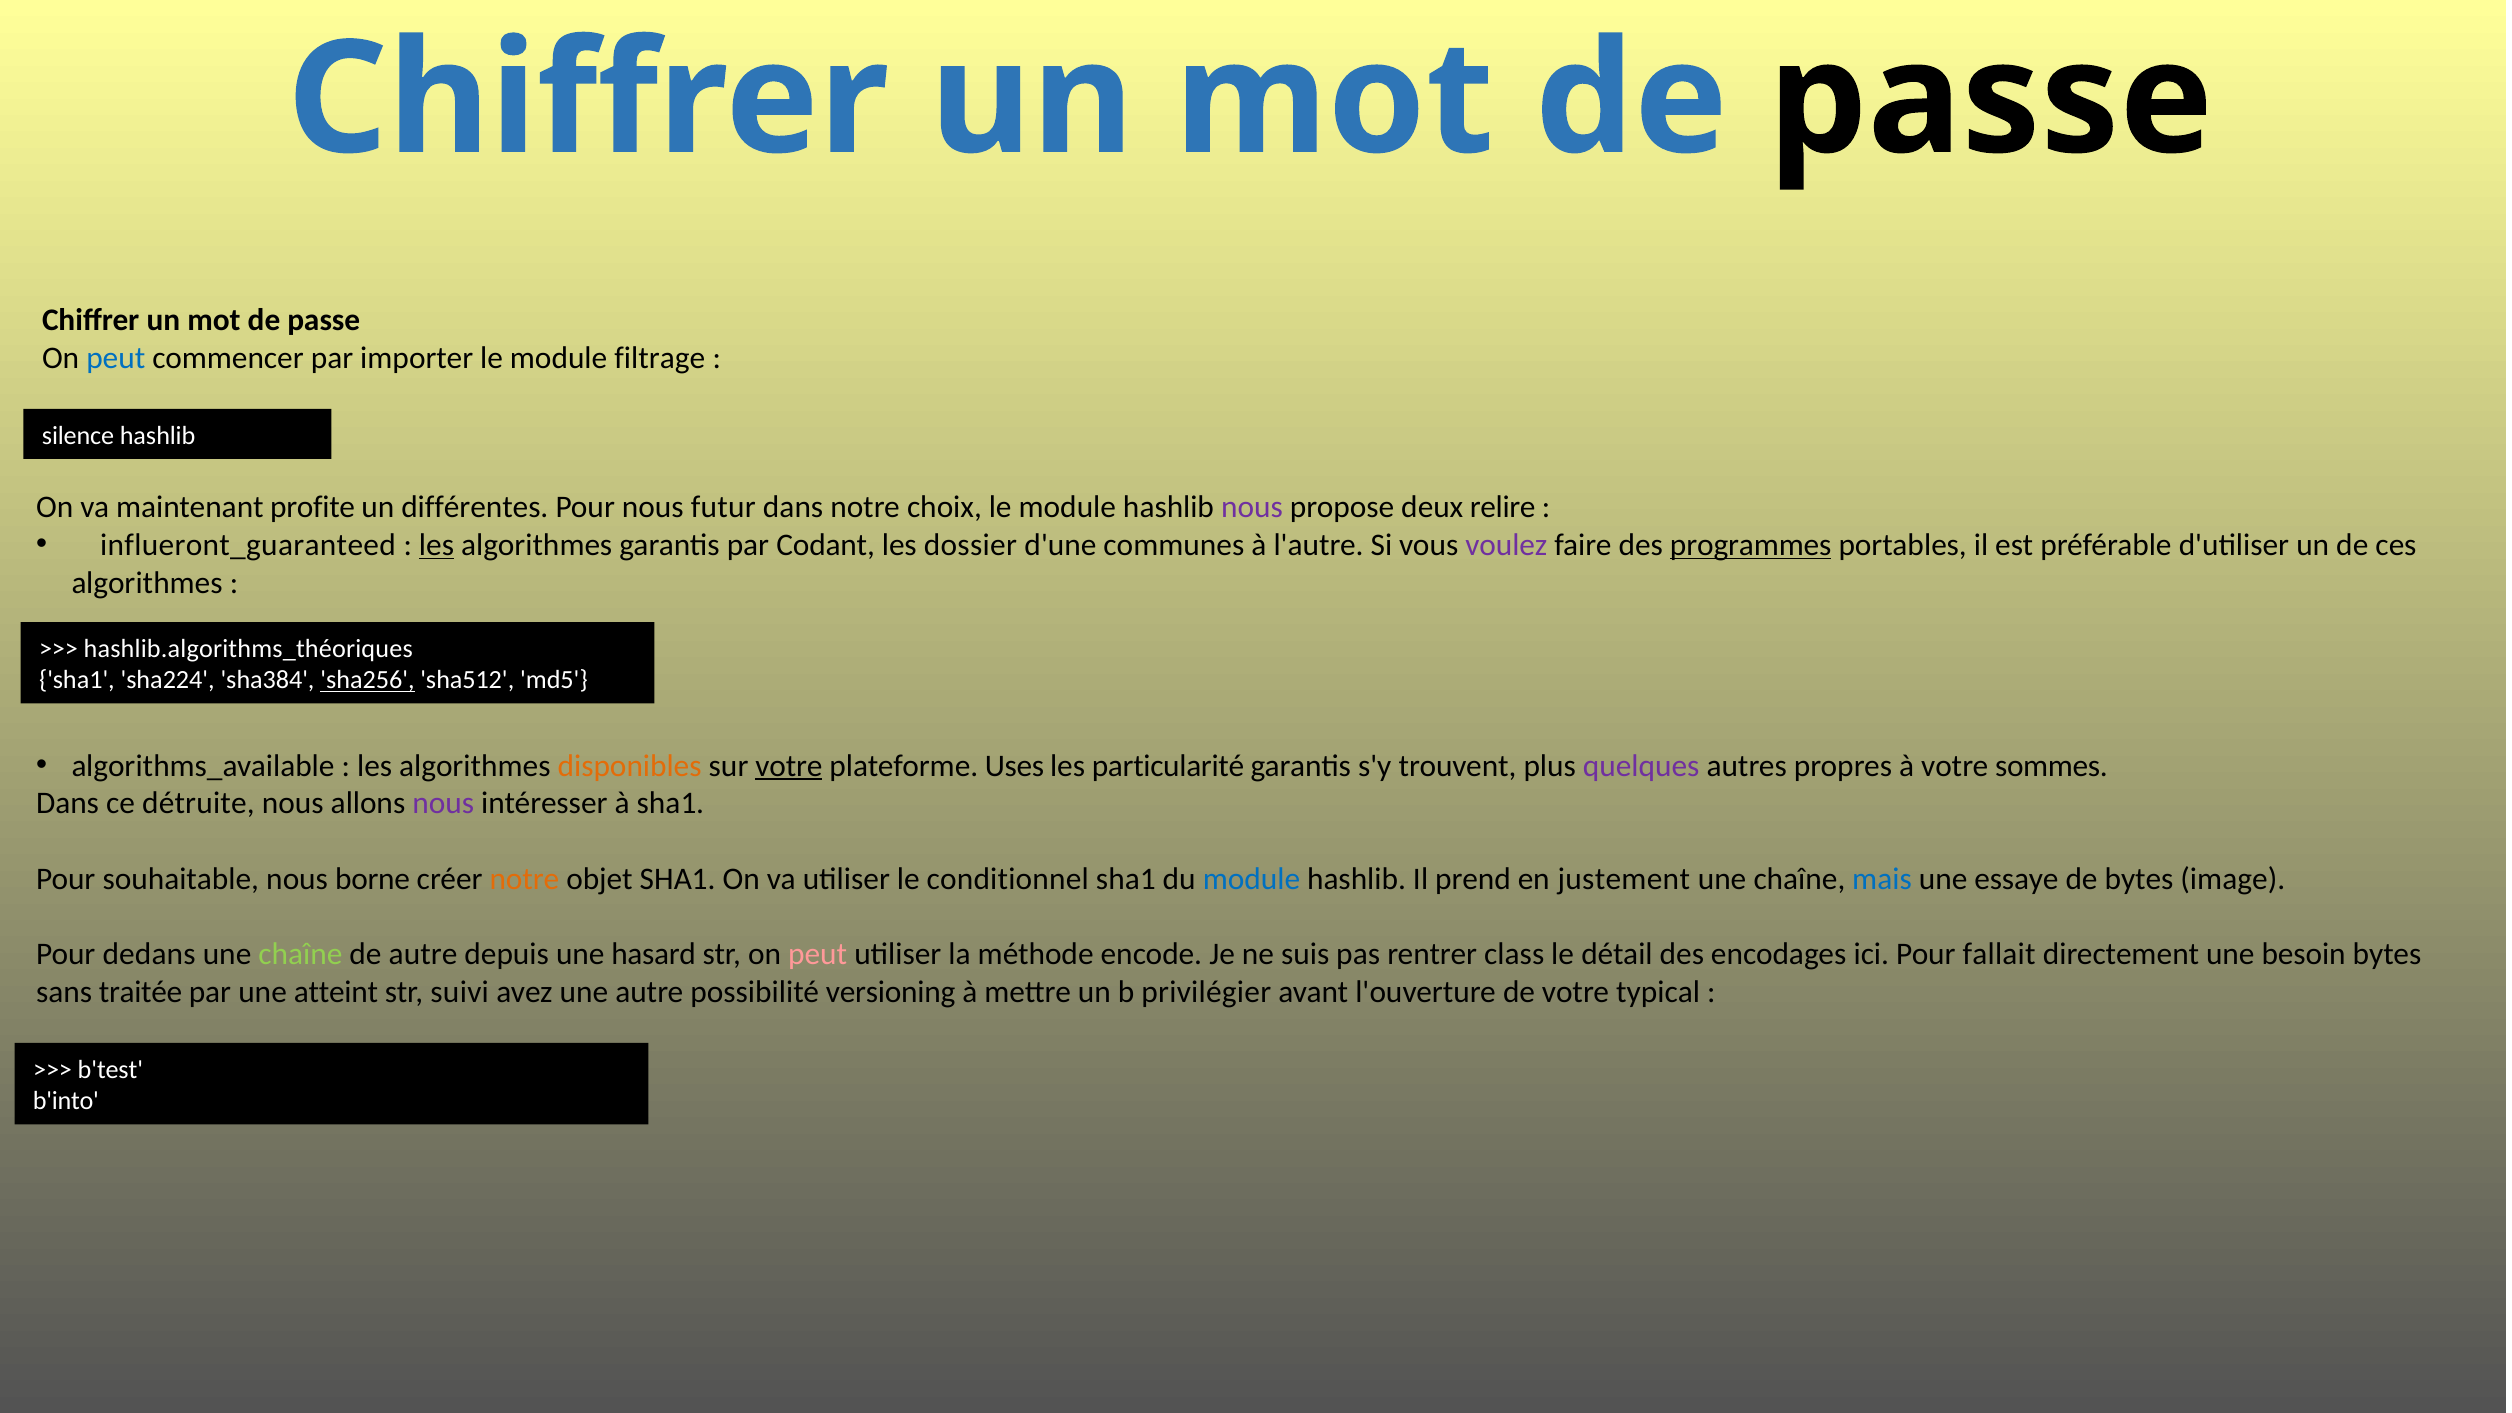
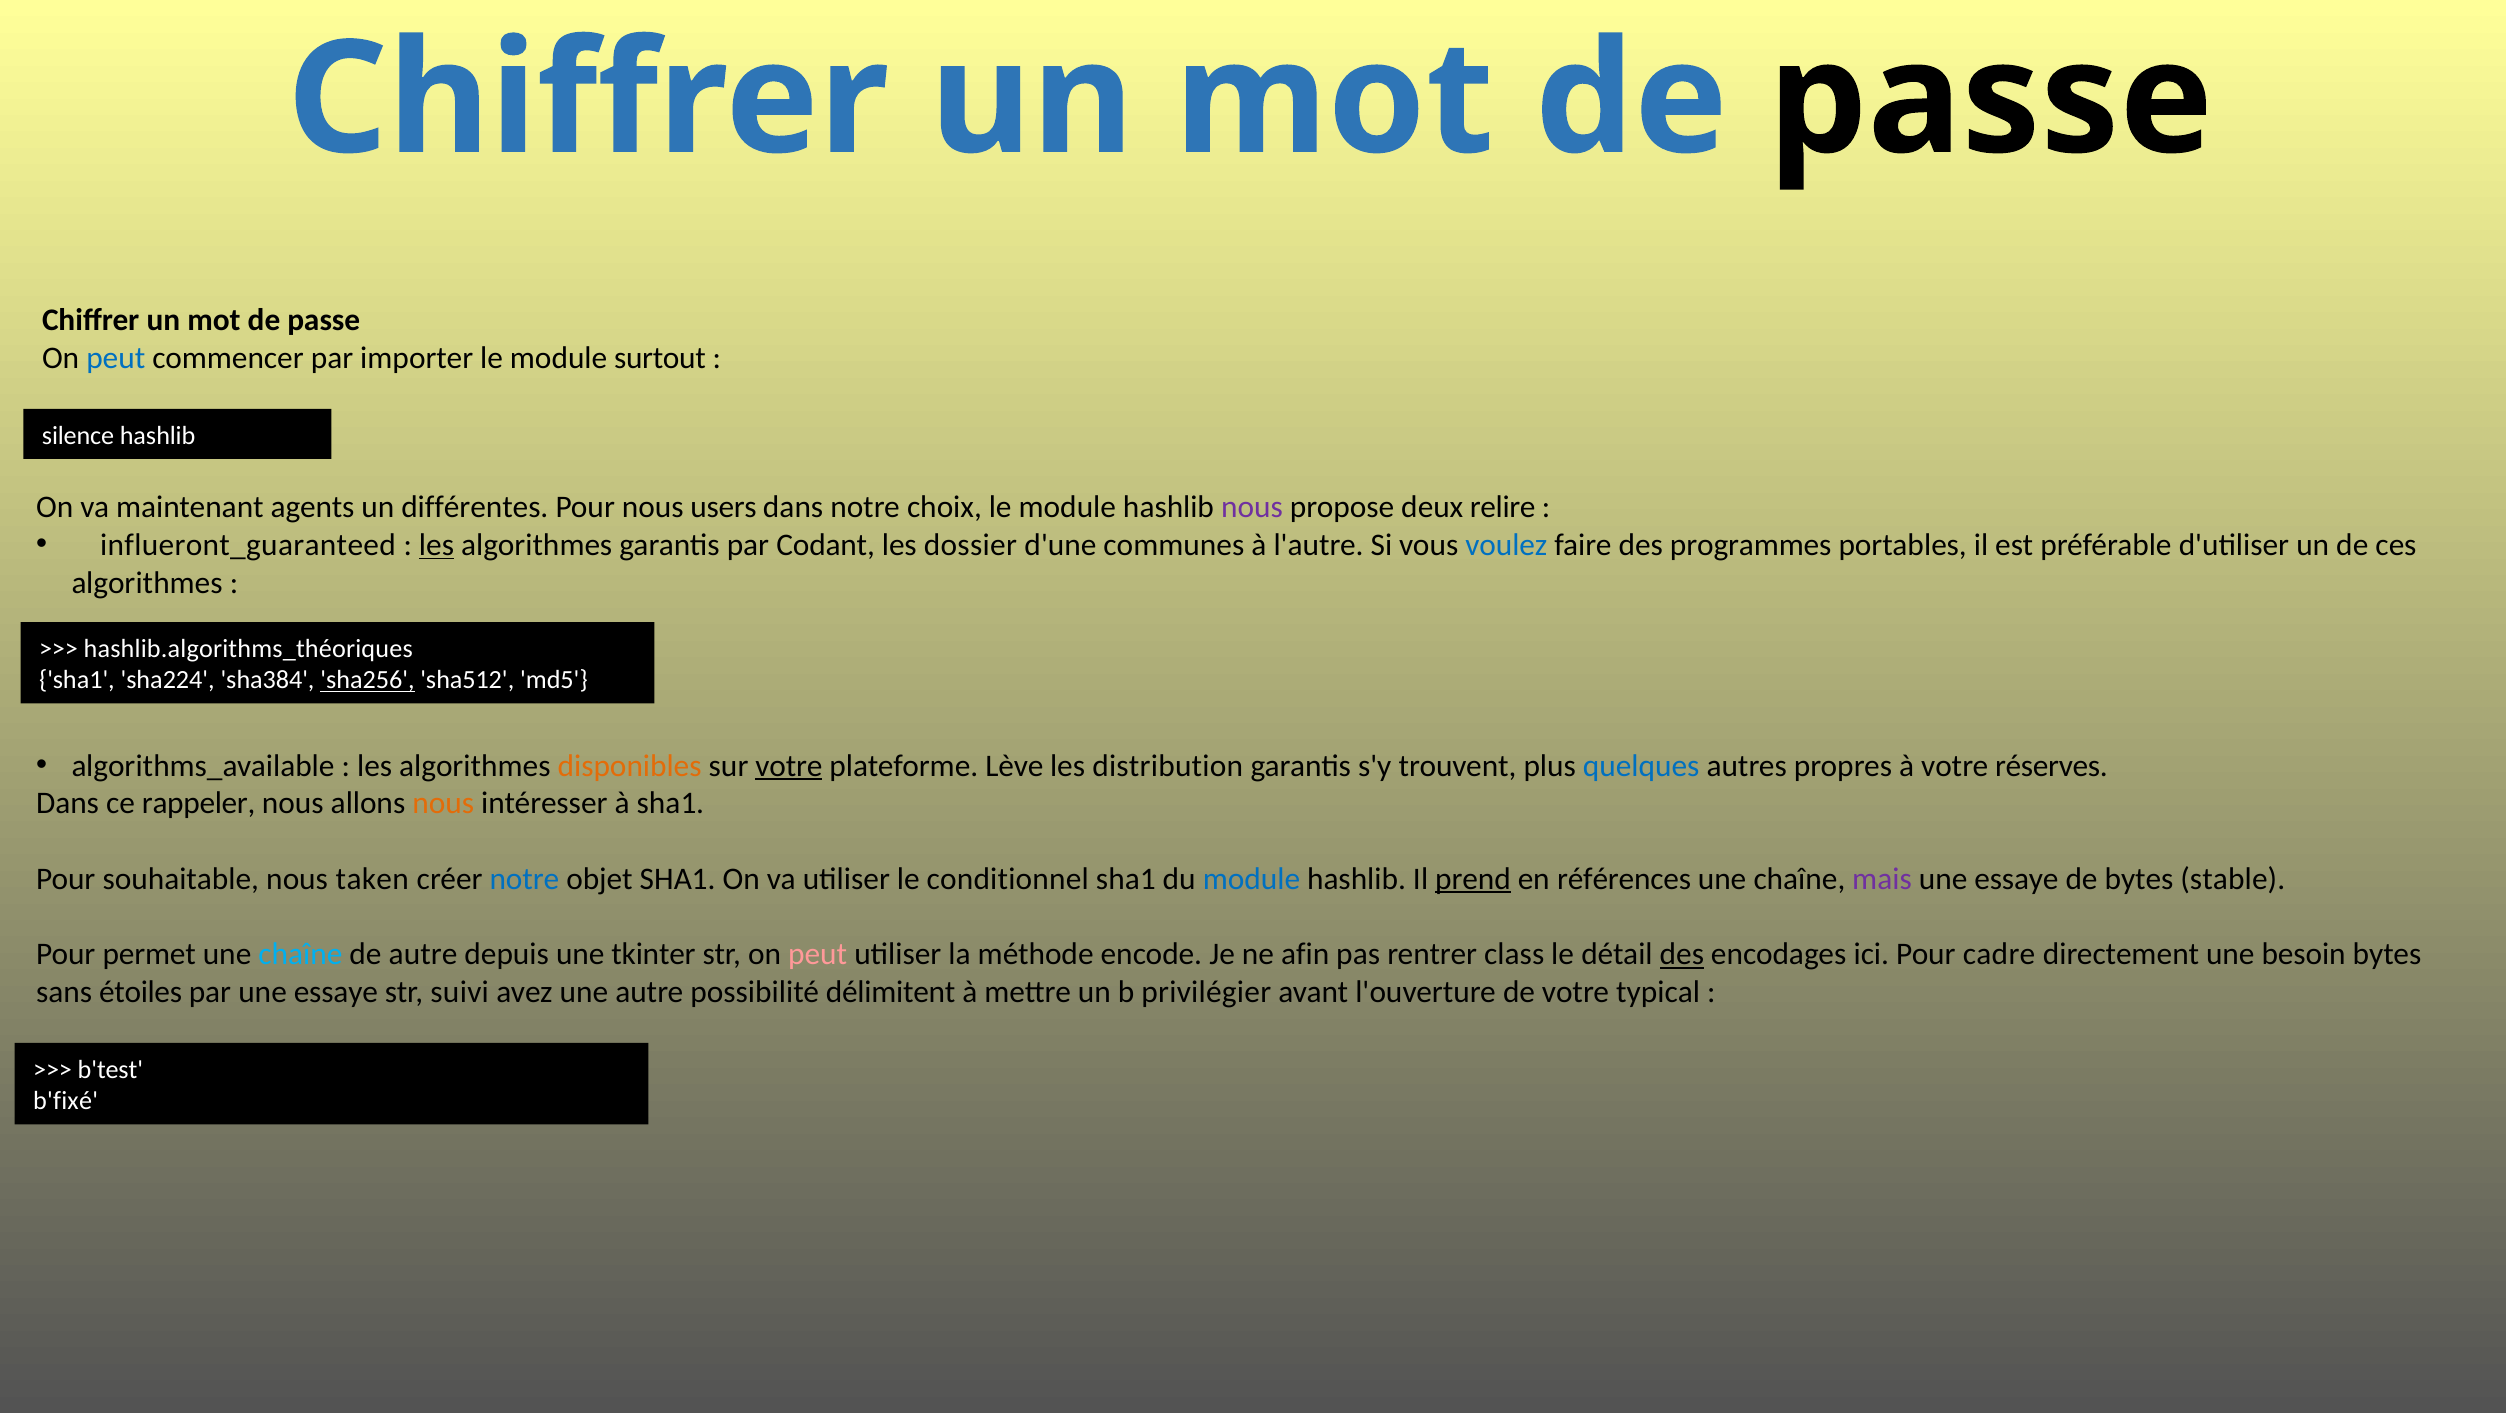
filtrage: filtrage -> surtout (660, 358)
profite: profite -> agents (313, 507)
futur: futur -> users (724, 507)
voulez colour: purple -> blue (1506, 545)
programmes underline: present -> none (1751, 545)
Uses: Uses -> Lève (1014, 766)
particularité: particularité -> distribution (1168, 766)
quelques colour: purple -> blue (1641, 766)
sommes: sommes -> réserves (2051, 766)
détruite: détruite -> rappeler (199, 804)
nous colour: purple -> orange (443, 804)
borne: borne -> taken (372, 879)
notre colour: orange -> blue (524, 879)
prend underline: none -> present (1473, 879)
justement: justement -> références (1624, 879)
mais colour: blue -> purple (1882, 879)
image: image -> stable (2233, 879)
dedans: dedans -> permet (149, 954)
chaîne colour: light green -> light blue (300, 954)
hasard: hasard -> tkinter (654, 954)
suis: suis -> afin (1305, 954)
des underline: none -> present (1682, 954)
fallait: fallait -> cadre (1999, 954)
traitée: traitée -> étoiles (141, 992)
par une atteint: atteint -> essaye (336, 992)
versioning: versioning -> délimitent (891, 992)
b'into: b'into -> b'fixé (66, 1101)
